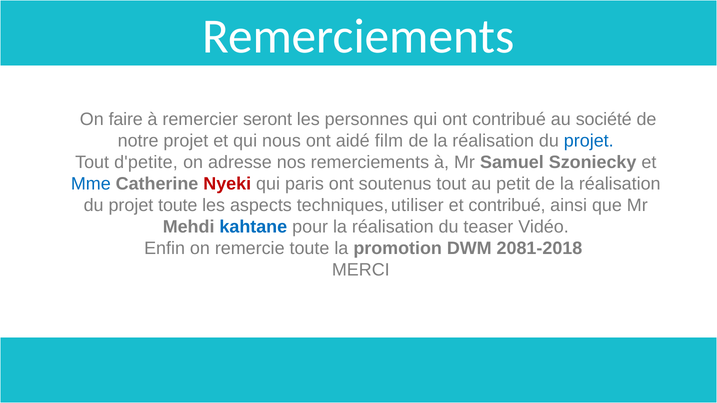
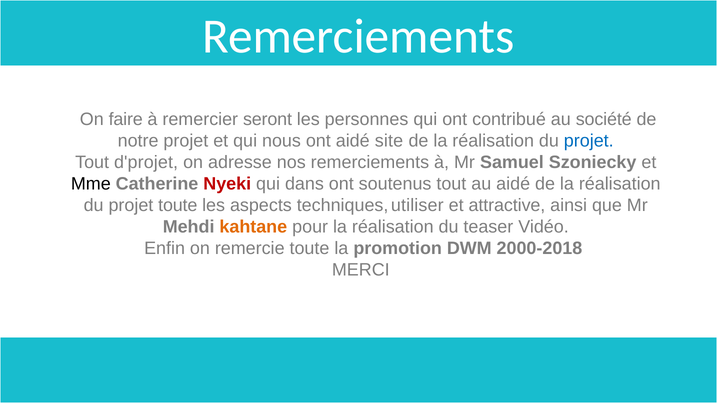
film: film -> site (389, 141)
d'petite: d'petite -> d'projet (146, 163)
Mme colour: blue -> black (91, 184)
paris: paris -> dans (304, 184)
au petit: petit -> aidé (513, 184)
et contribué: contribué -> attractive (507, 206)
kahtane colour: blue -> orange (253, 227)
2081-2018: 2081-2018 -> 2000-2018 (539, 249)
